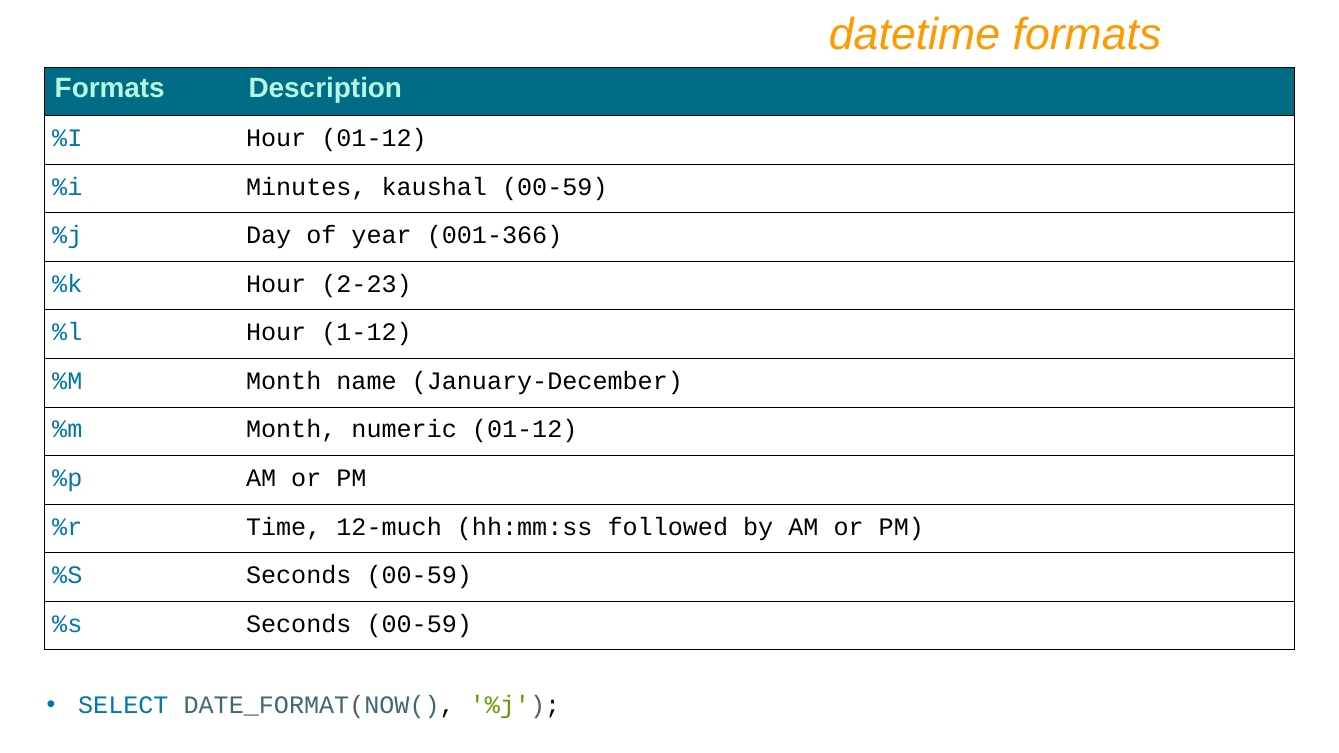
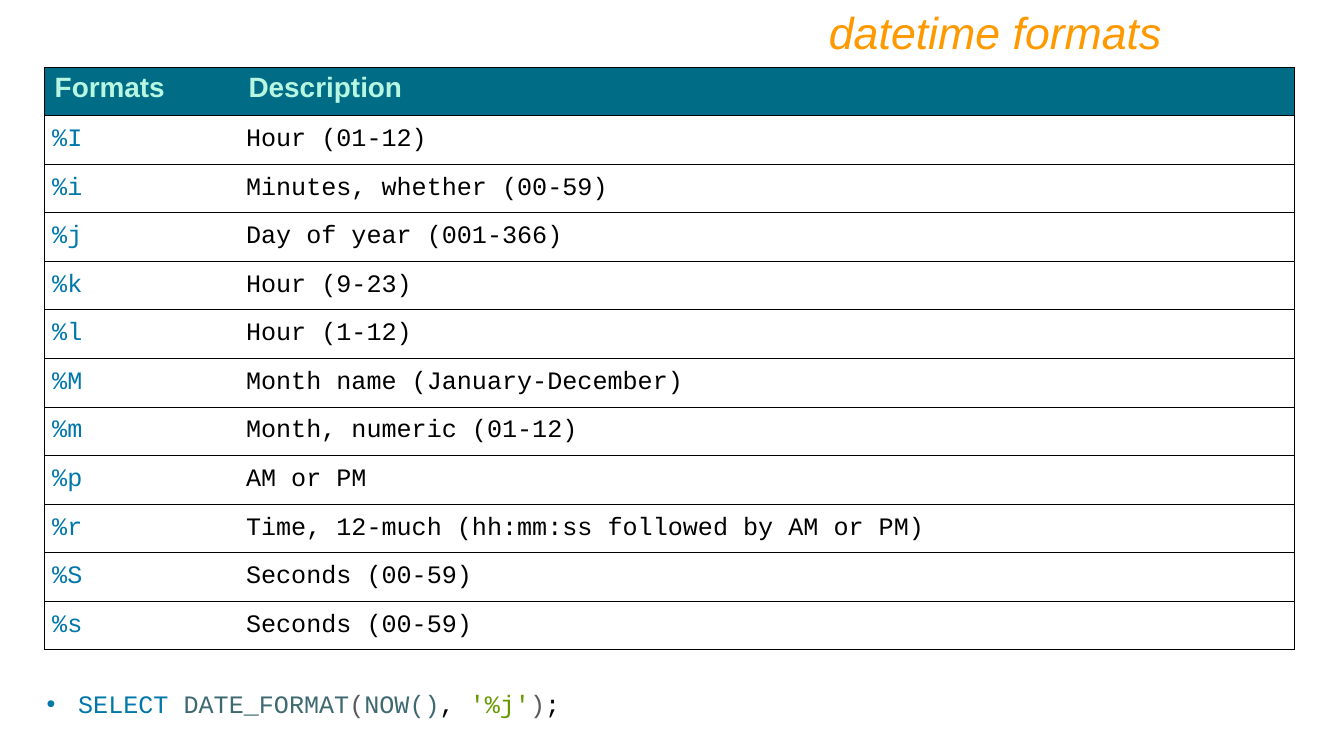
kaushal: kaushal -> whether (434, 187)
2-23: 2-23 -> 9-23 (367, 284)
